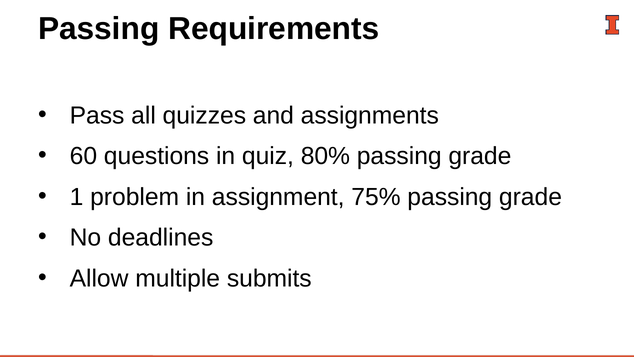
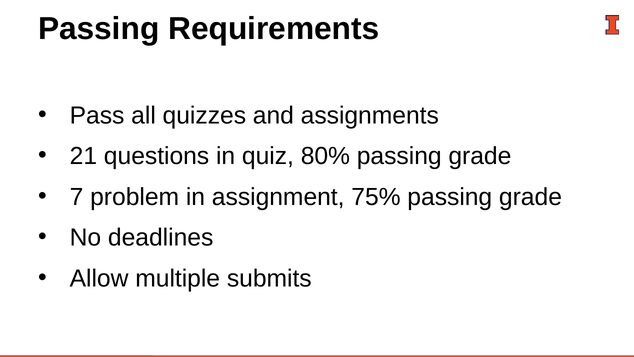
60: 60 -> 21 (83, 156)
1: 1 -> 7 (77, 197)
